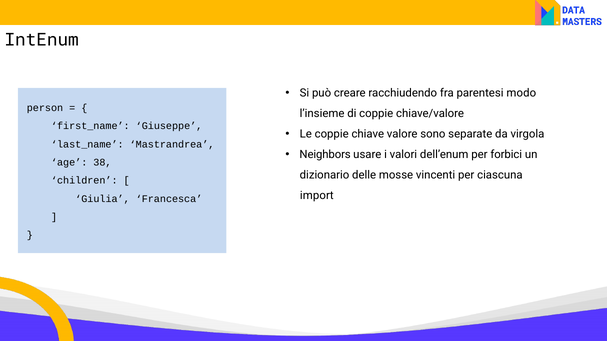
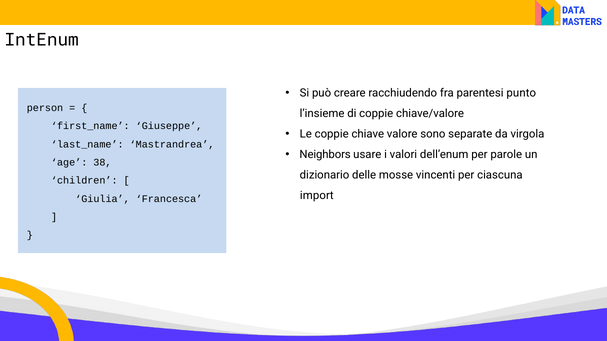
modo: modo -> punto (521, 93)
forbici: forbici -> parole (506, 155)
